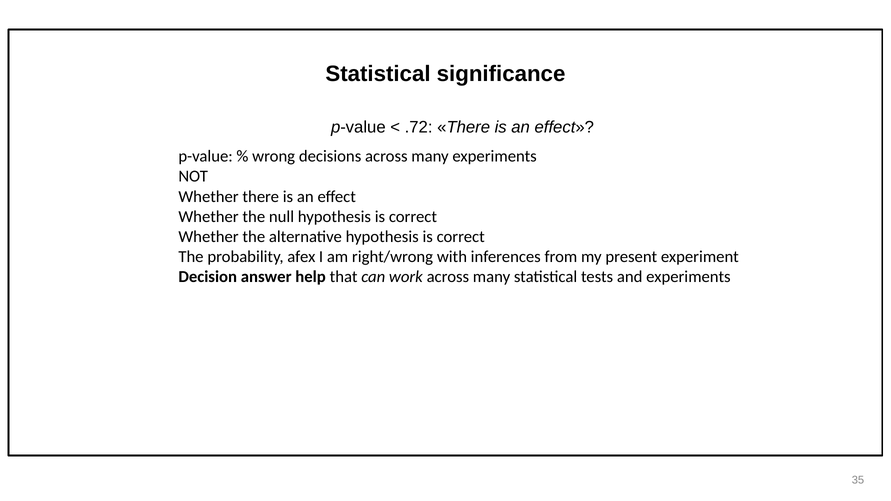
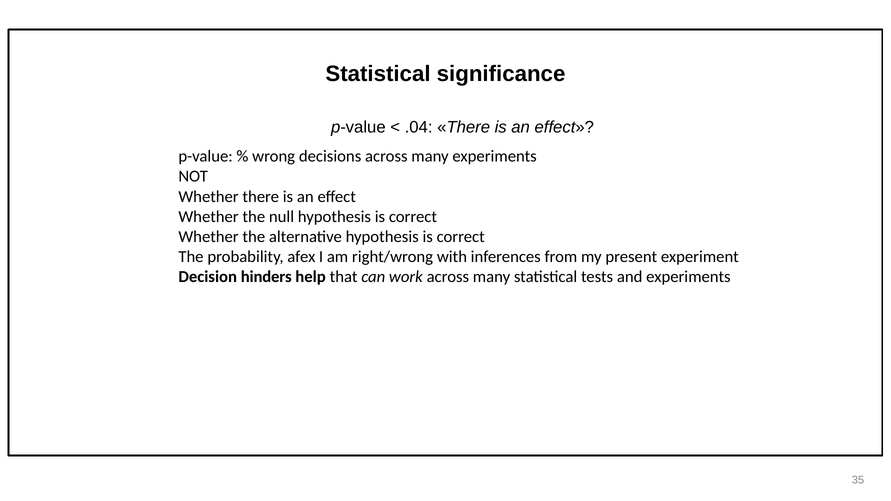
.72: .72 -> .04 (419, 127)
answer: answer -> hinders (266, 277)
